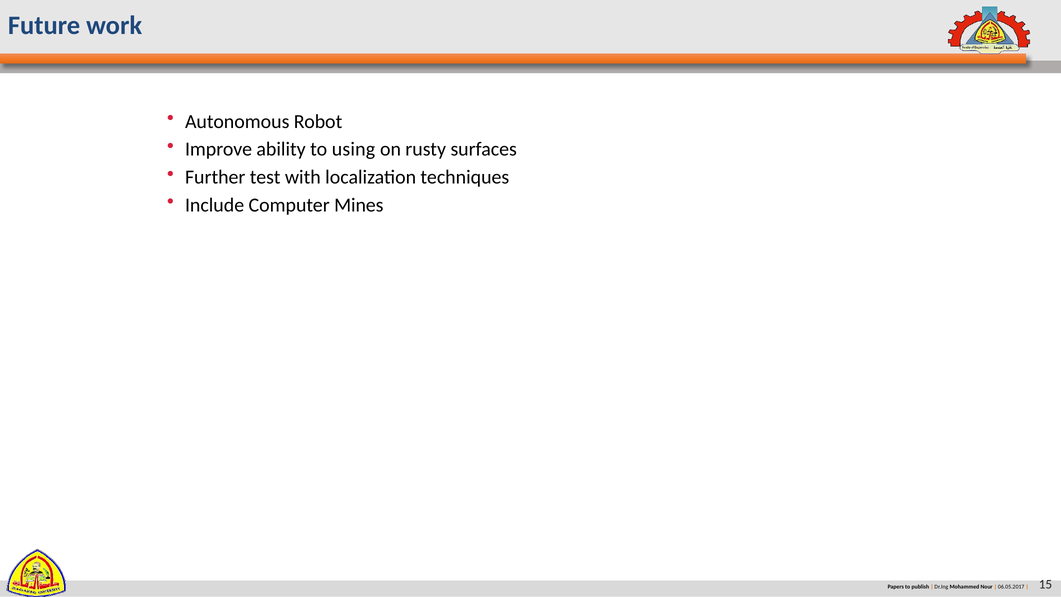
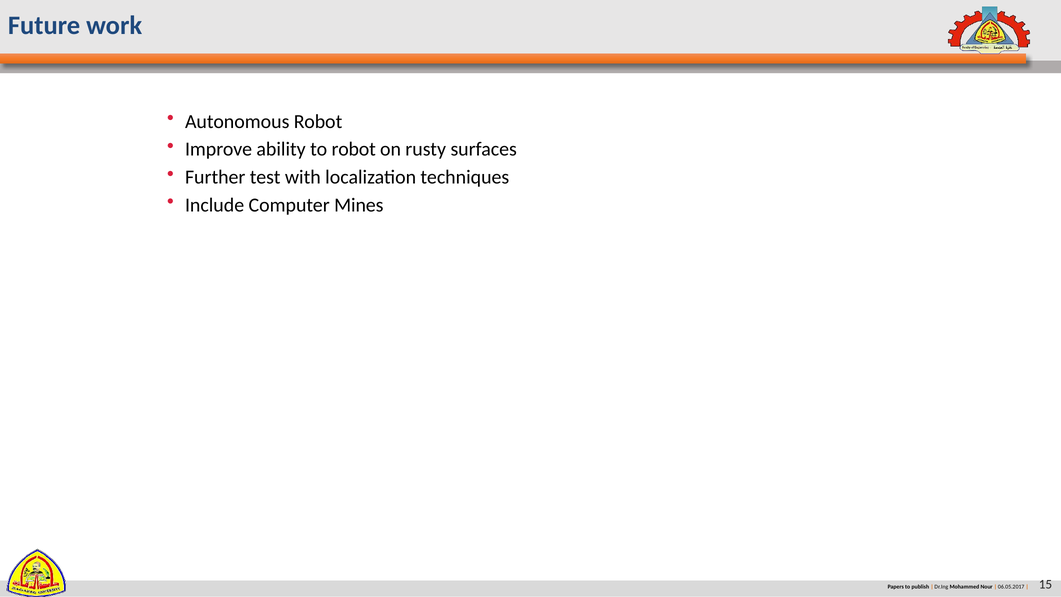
to using: using -> robot (354, 149)
